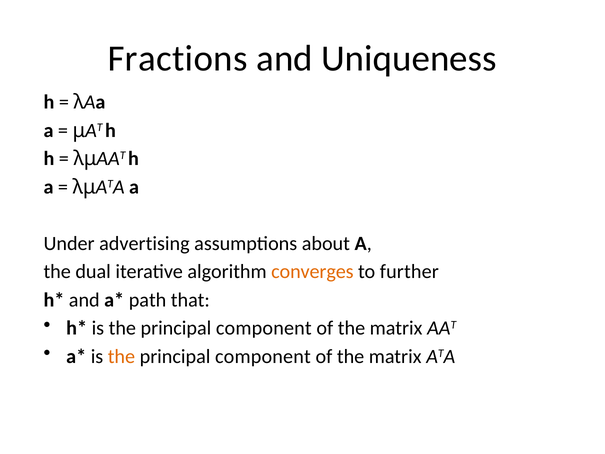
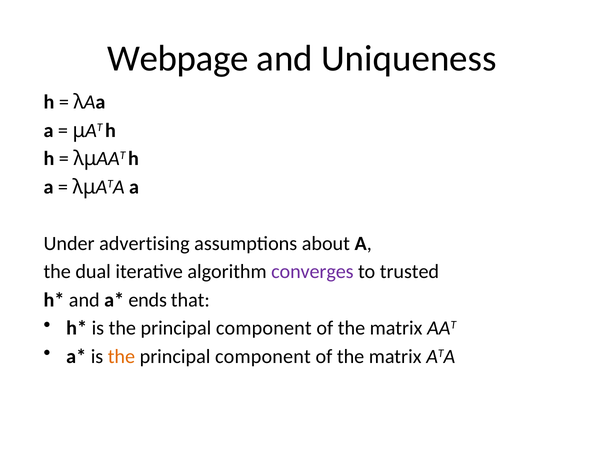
Fractions: Fractions -> Webpage (178, 59)
converges colour: orange -> purple (312, 272)
further: further -> trusted (409, 272)
path: path -> ends (148, 300)
